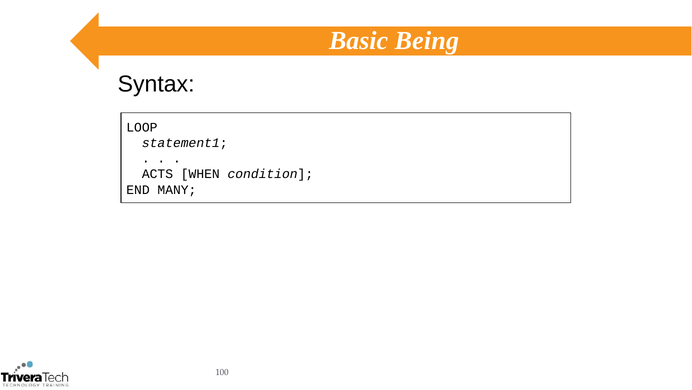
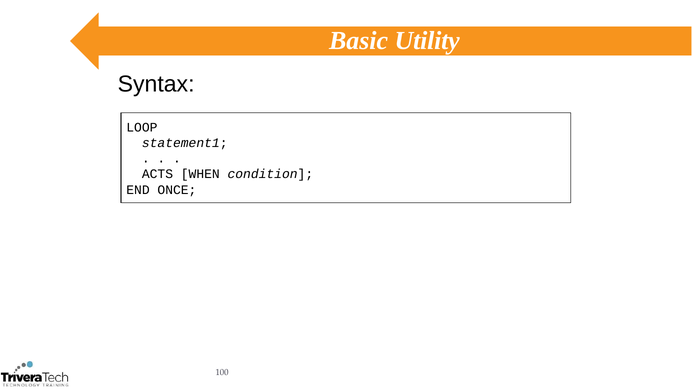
Being: Being -> Utility (427, 41)
MANY: MANY -> ONCE (177, 189)
